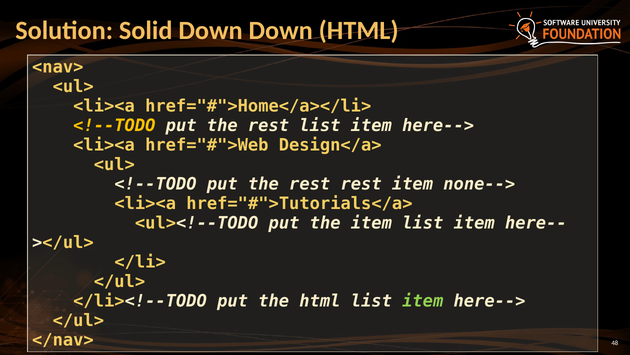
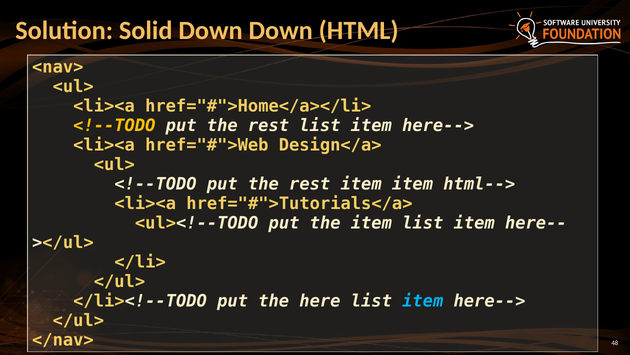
rest rest: rest -> item (361, 184)
none-->: none--> -> html--> (479, 184)
the html: html -> here (320, 301)
item colour: light green -> light blue (423, 301)
